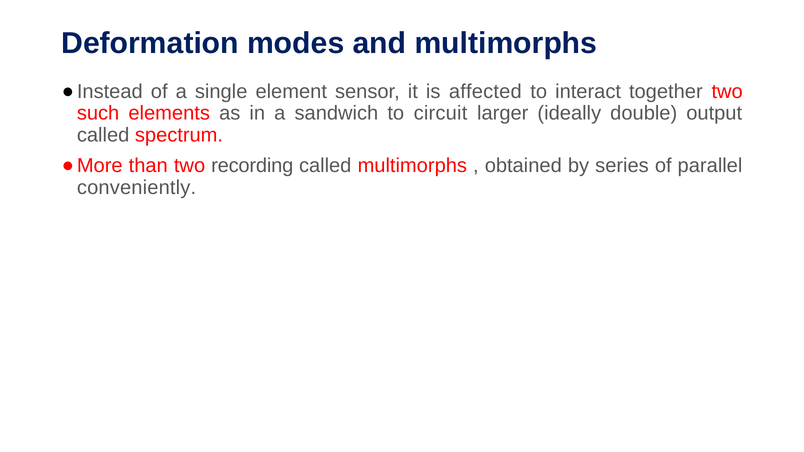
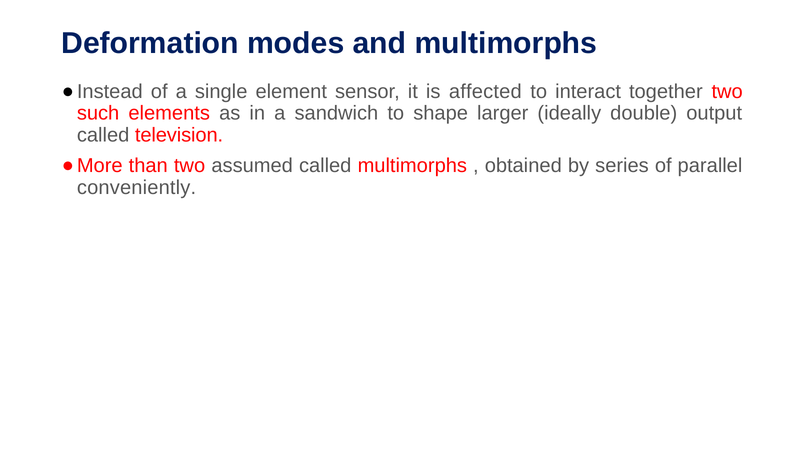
circuit: circuit -> shape (441, 113)
spectrum: spectrum -> television (179, 135)
recording: recording -> assumed (252, 166)
